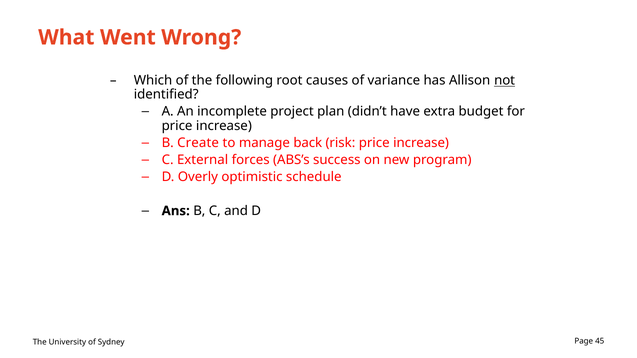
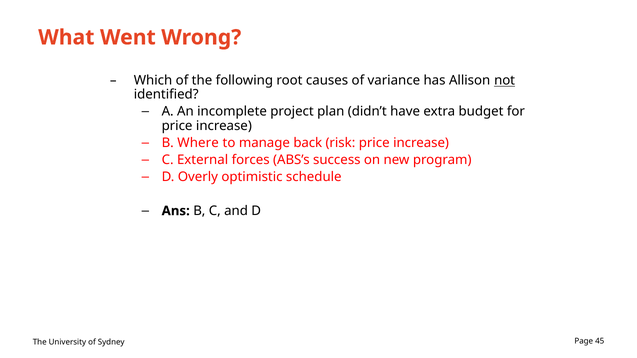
Create: Create -> Where (198, 143)
